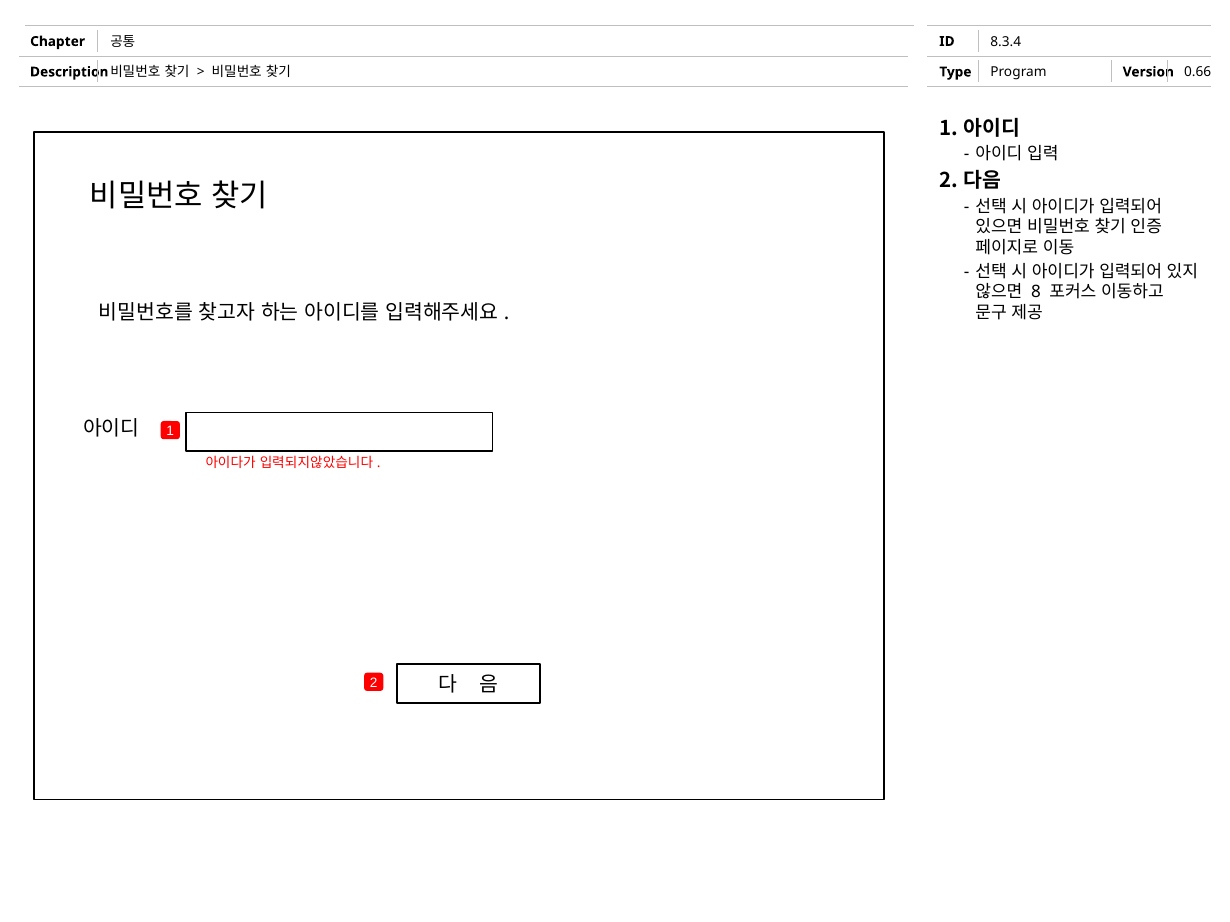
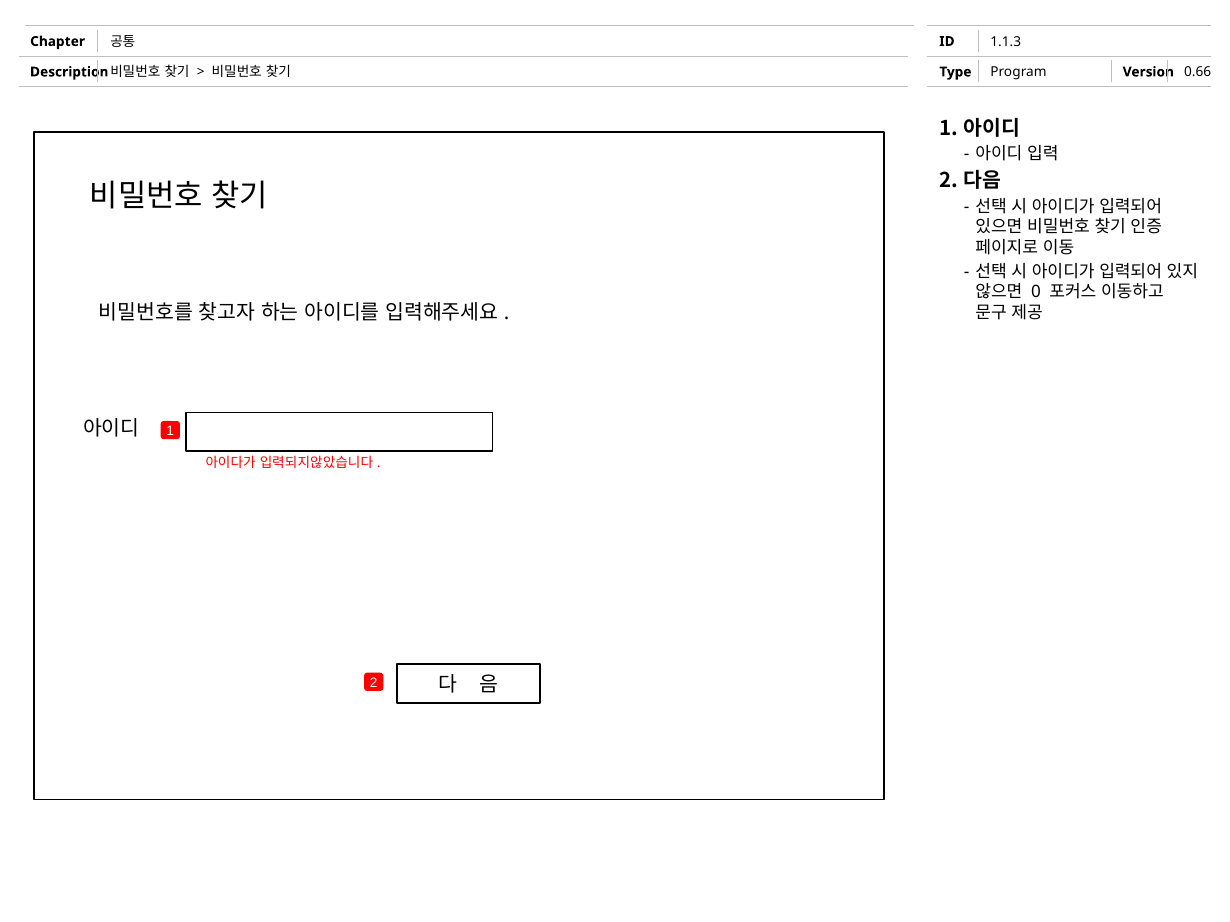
8.3.4: 8.3.4 -> 1.1.3 (1006, 42)
8: 8 -> 0 (1036, 292)
